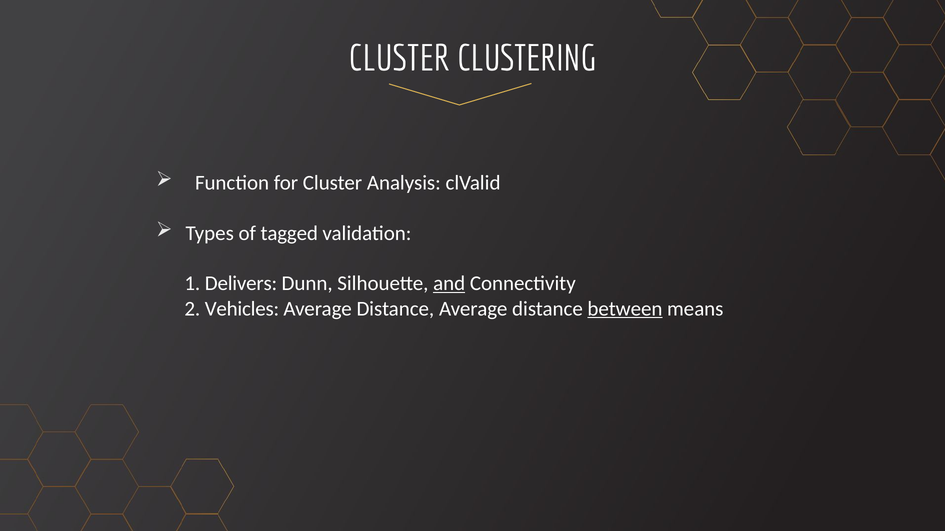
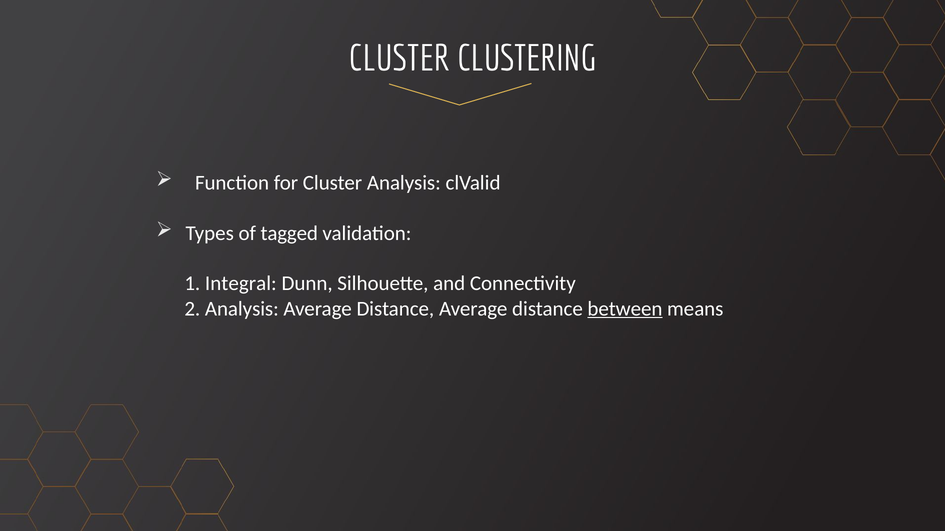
Delivers: Delivers -> Integral (241, 284)
and underline: present -> none (449, 284)
2 Vehicles: Vehicles -> Analysis (242, 309)
